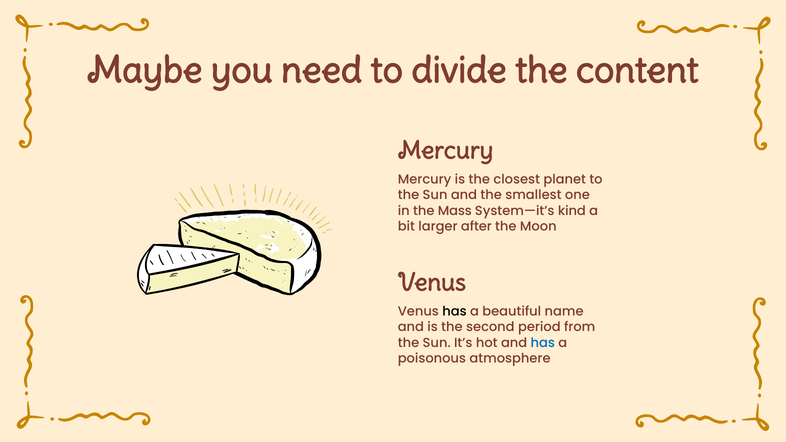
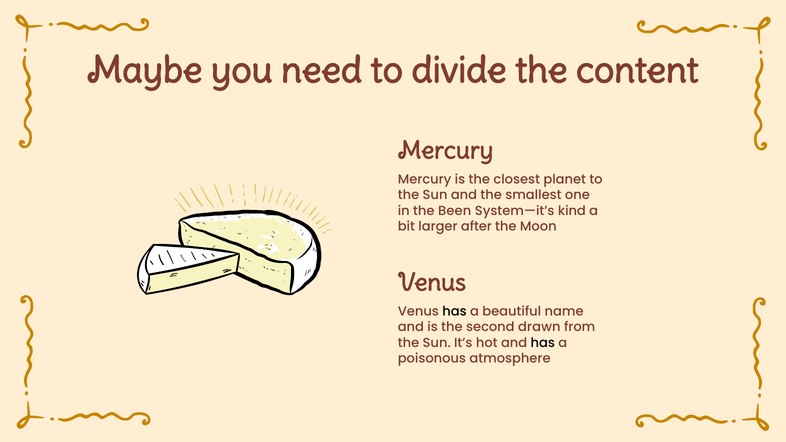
Mass: Mass -> Been (455, 211)
period: period -> drawn (539, 327)
has colour: blue -> black (543, 343)
